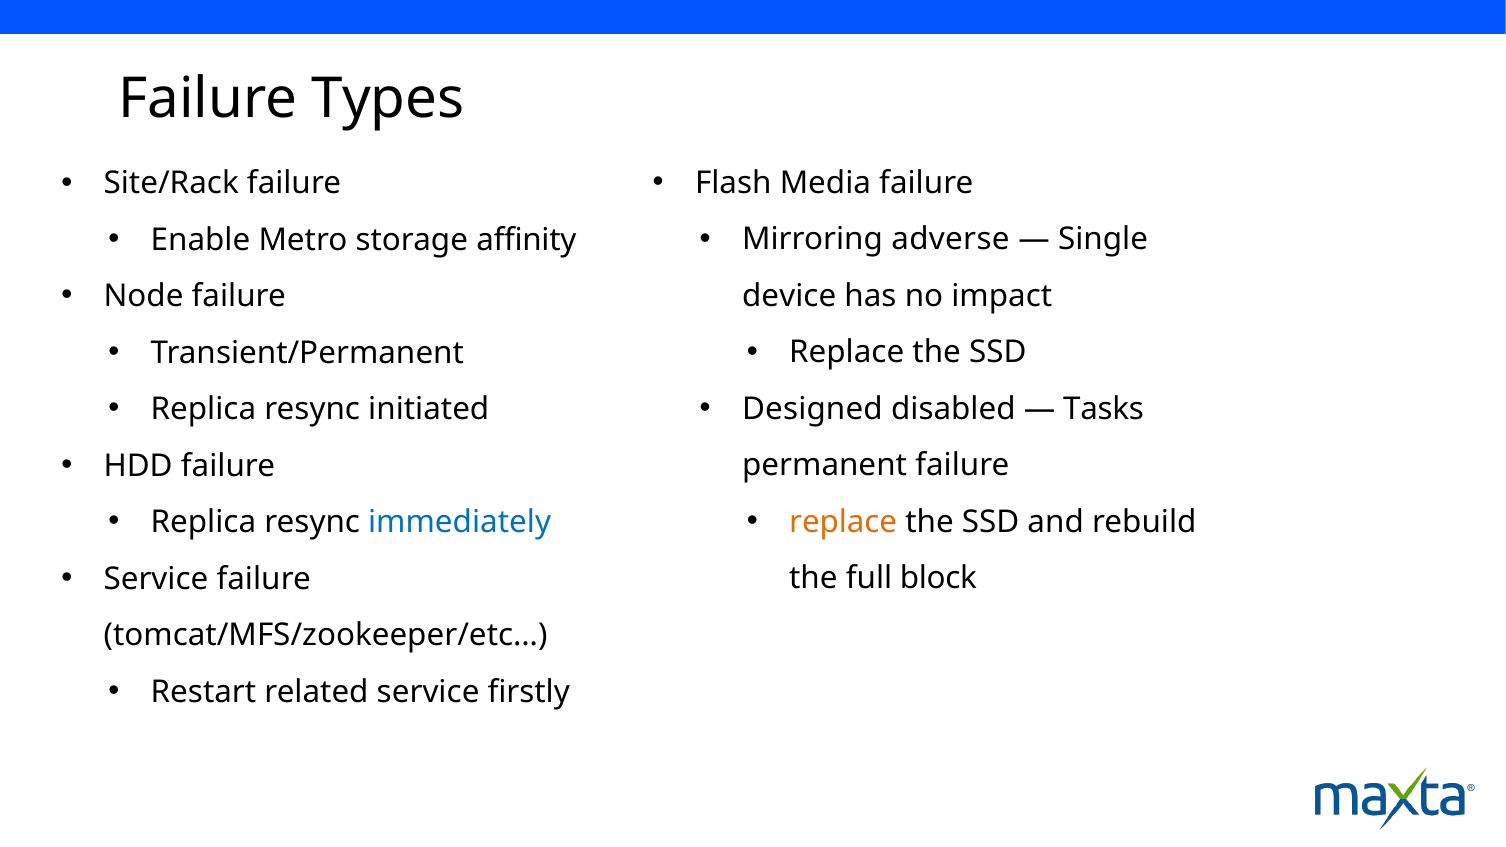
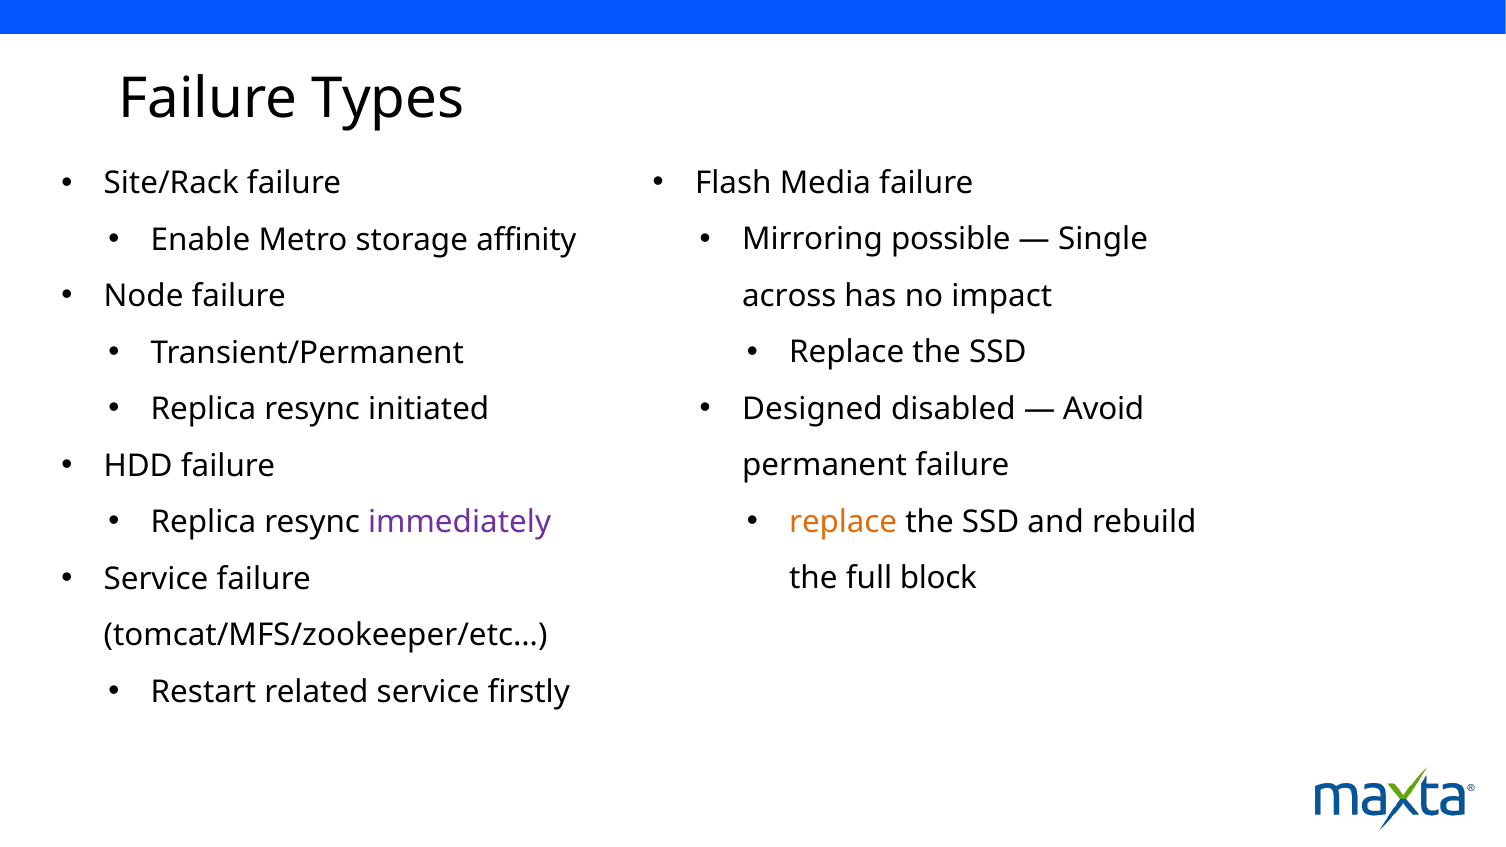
adverse: adverse -> possible (951, 240)
device: device -> across (789, 296)
Tasks: Tasks -> Avoid (1104, 409)
immediately colour: blue -> purple (460, 522)
